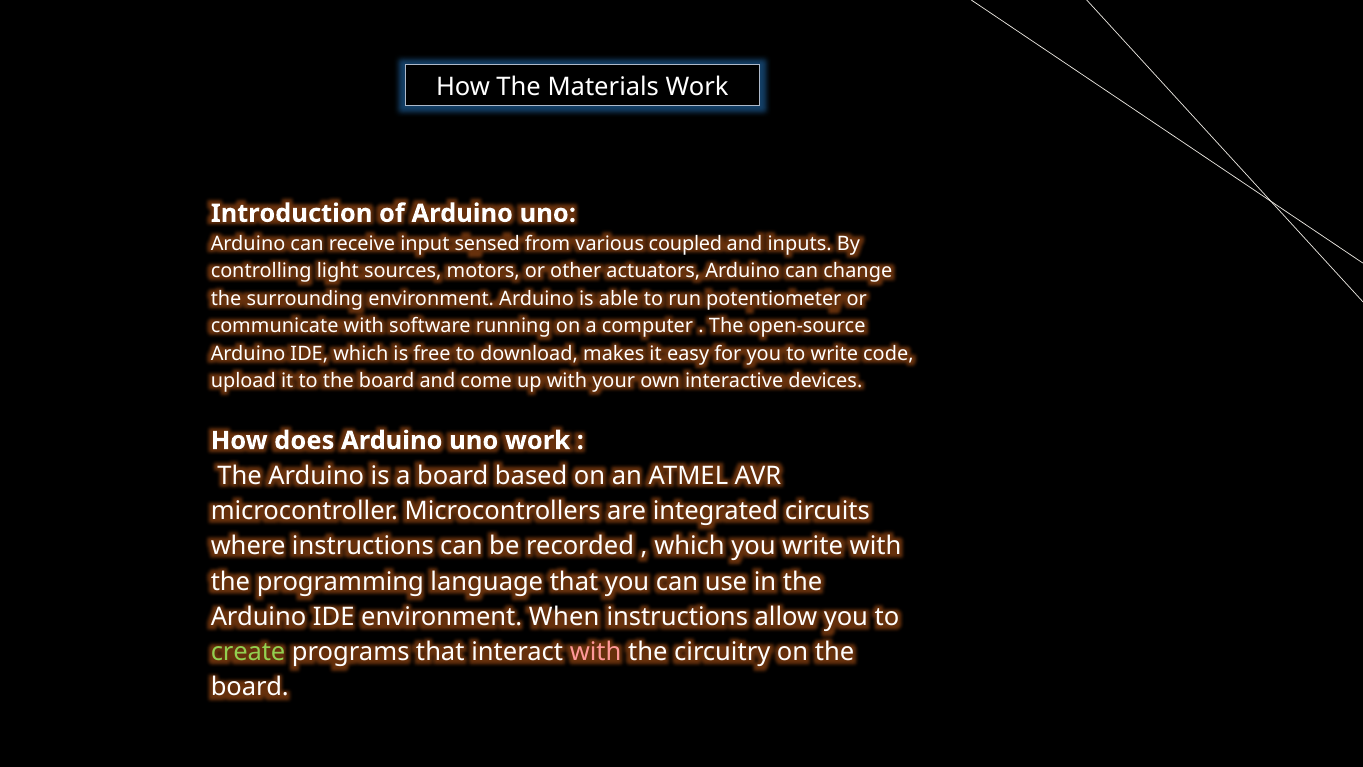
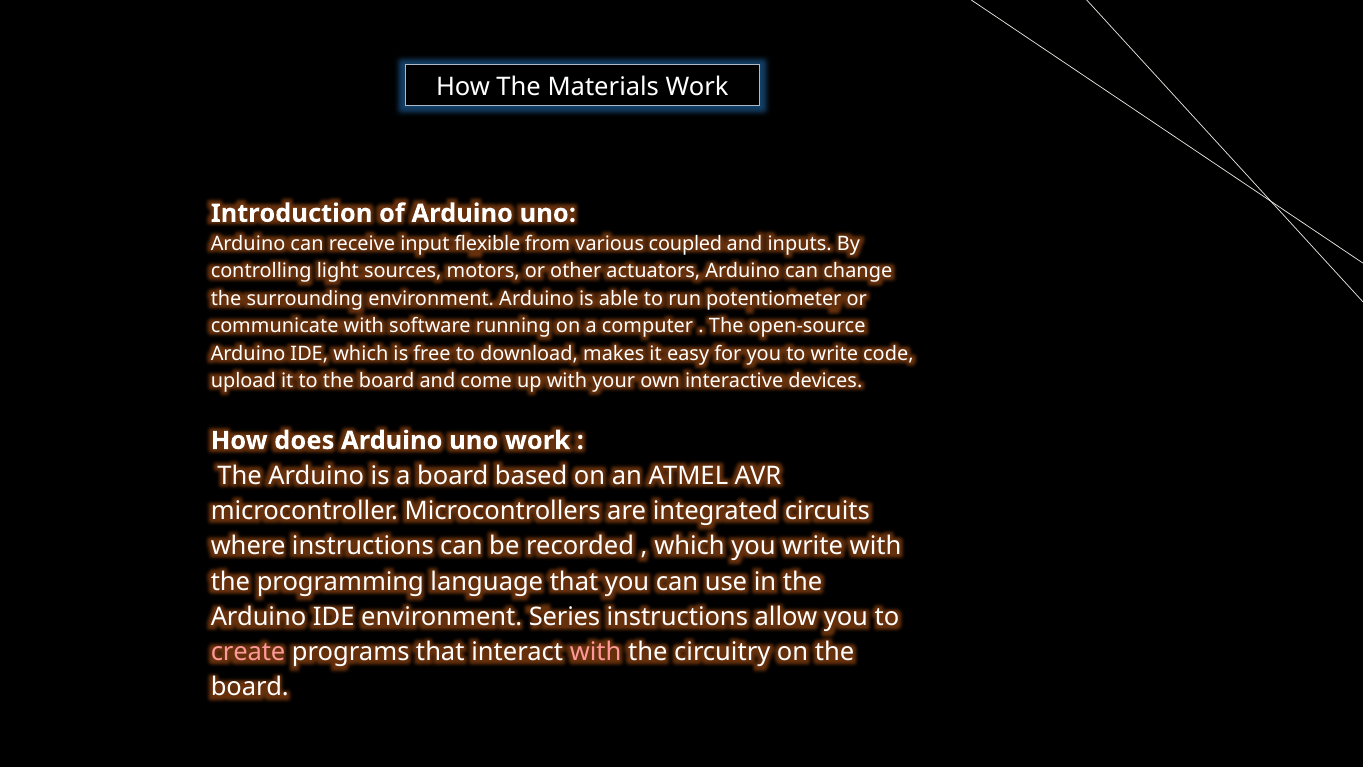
sensed: sensed -> flexible (487, 244)
When: When -> Series (564, 617)
create colour: light green -> pink (248, 652)
